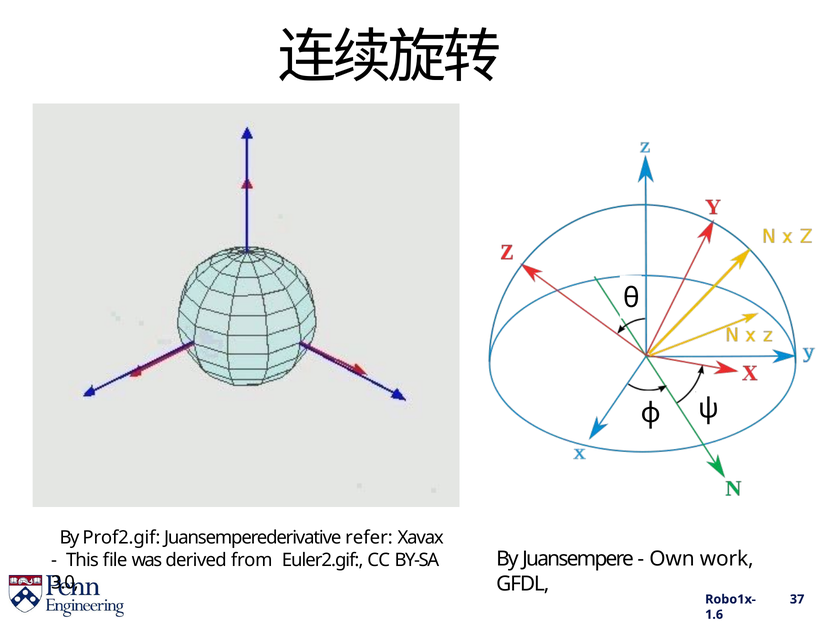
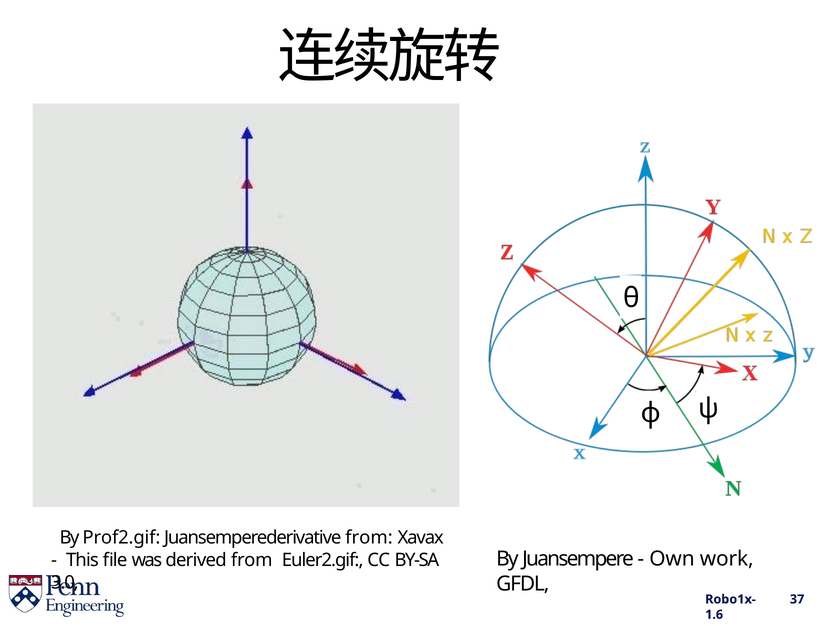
Juansemperederivative refer: refer -> from (369, 538)
